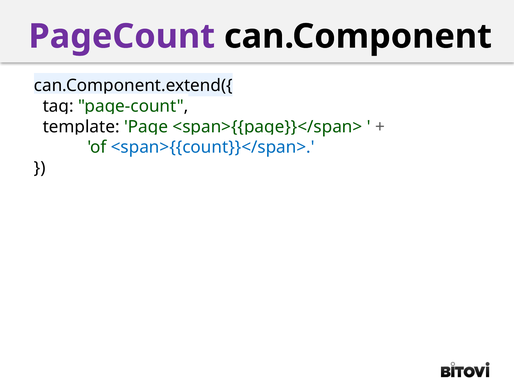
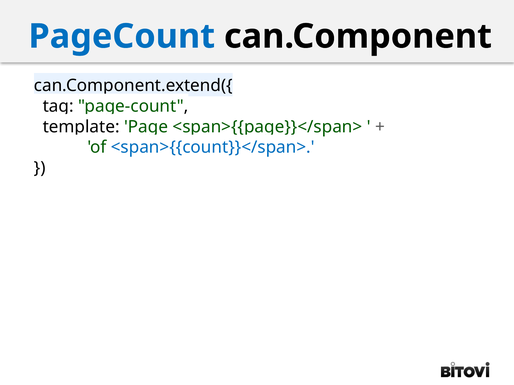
PageCount colour: purple -> blue (122, 36)
